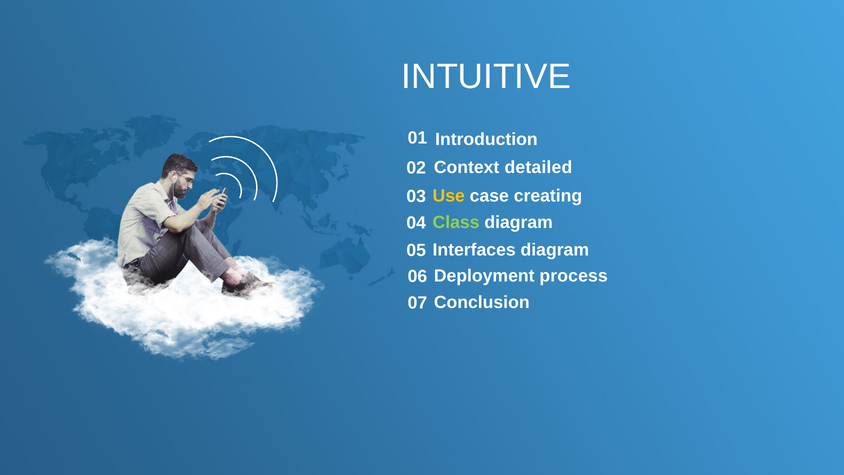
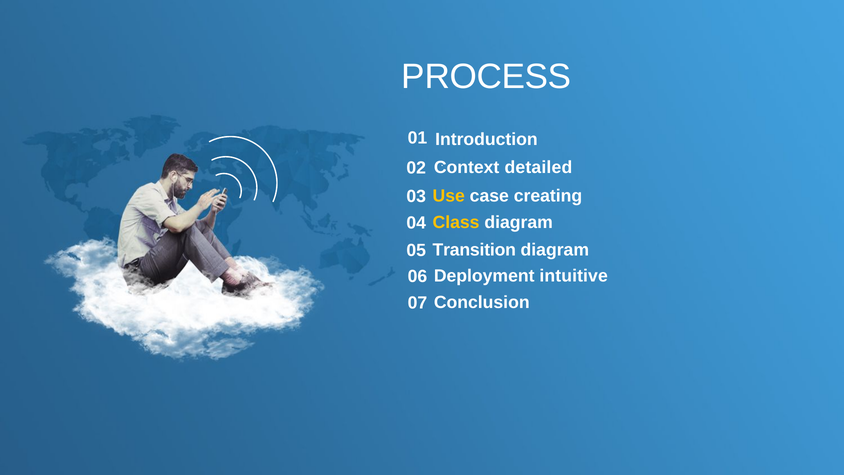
INTUITIVE: INTUITIVE -> PROCESS (486, 77)
Class colour: light green -> yellow (456, 222)
Interfaces: Interfaces -> Transition (474, 250)
process: process -> intuitive (574, 276)
